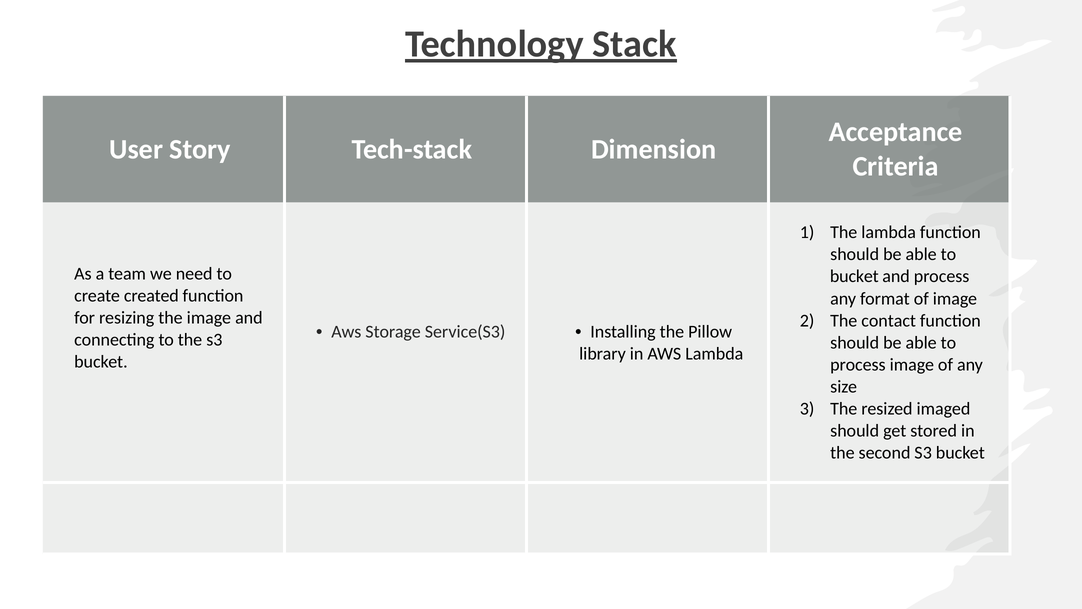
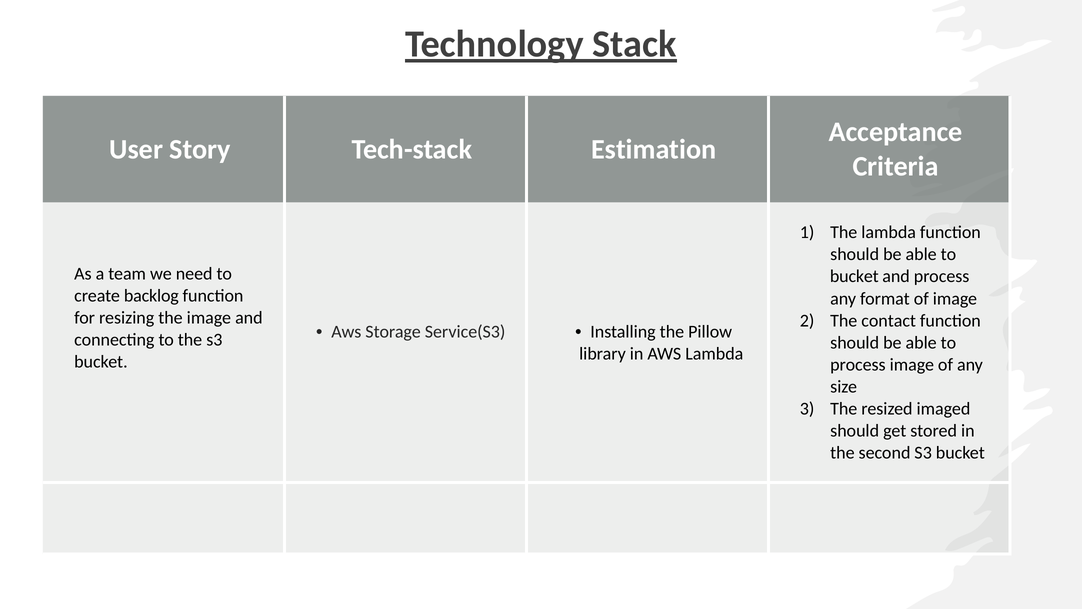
Dimension: Dimension -> Estimation (654, 149)
created: created -> backlog (151, 296)
